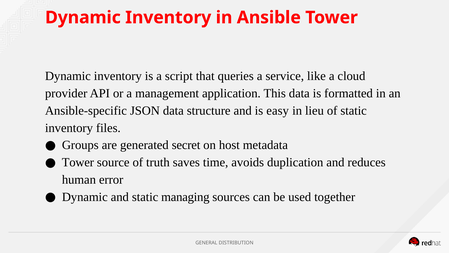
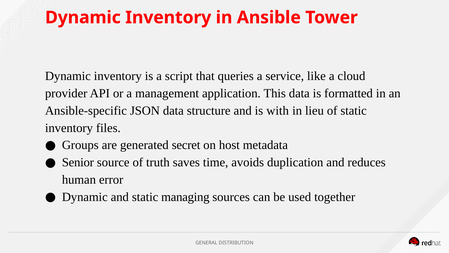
easy: easy -> with (278, 111)
Tower: Tower -> Senior (78, 162)
